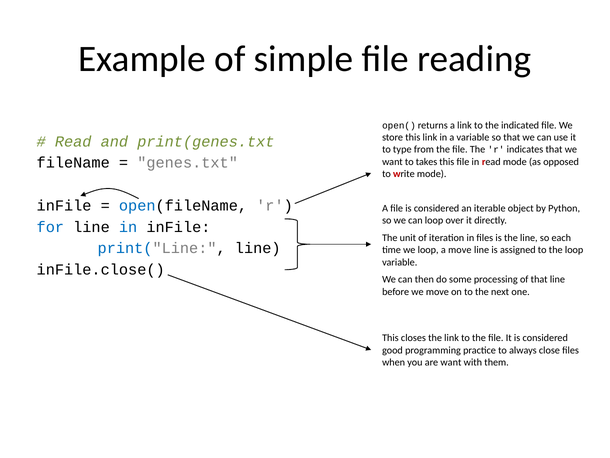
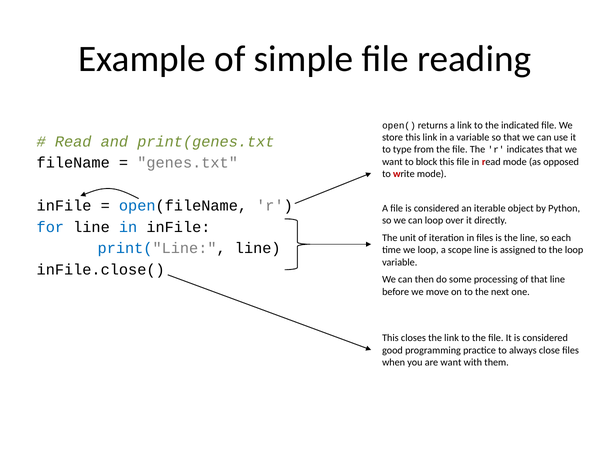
takes: takes -> block (427, 162)
a move: move -> scope (460, 250)
